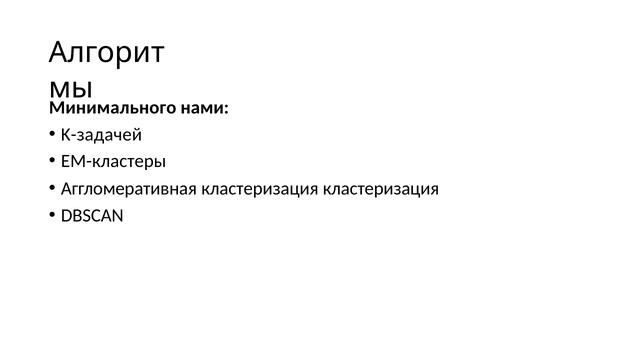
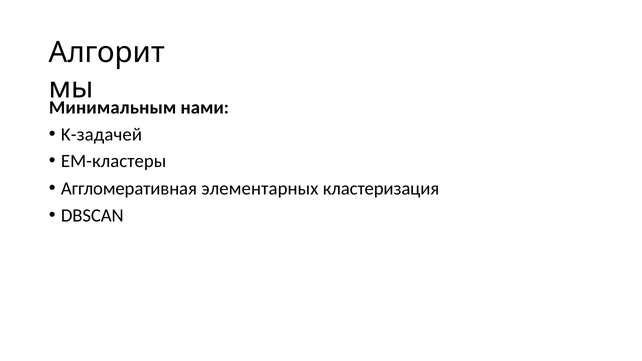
Минимального: Минимального -> Минимальным (113, 108)
Аггломеративная кластеризация: кластеризация -> элементарных (260, 189)
